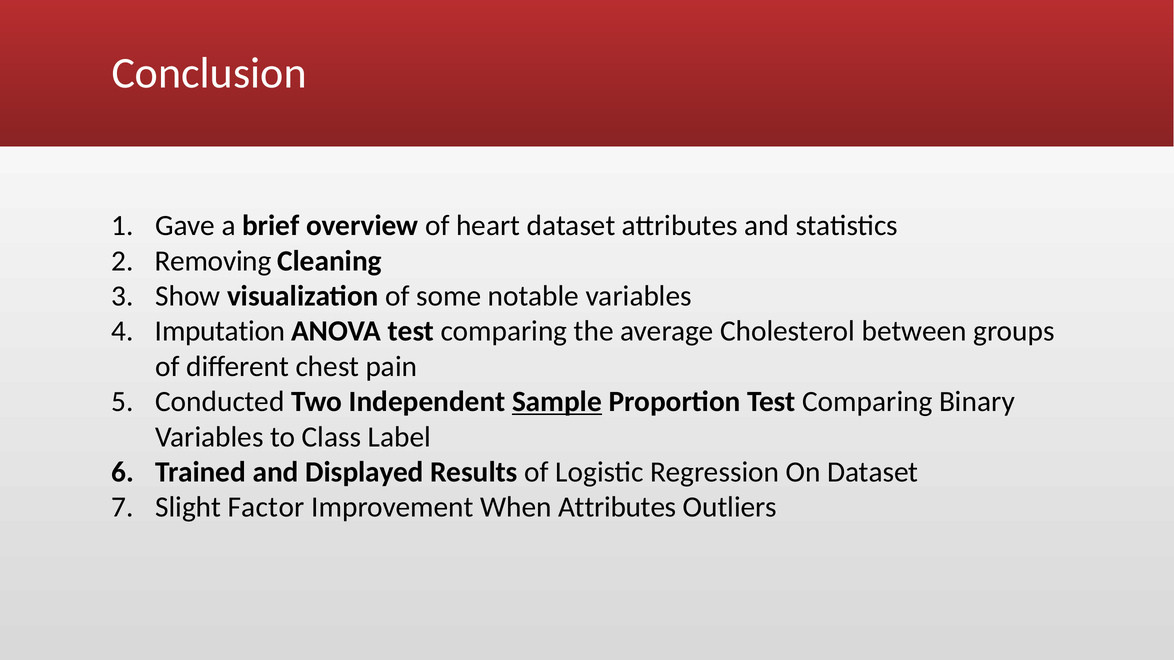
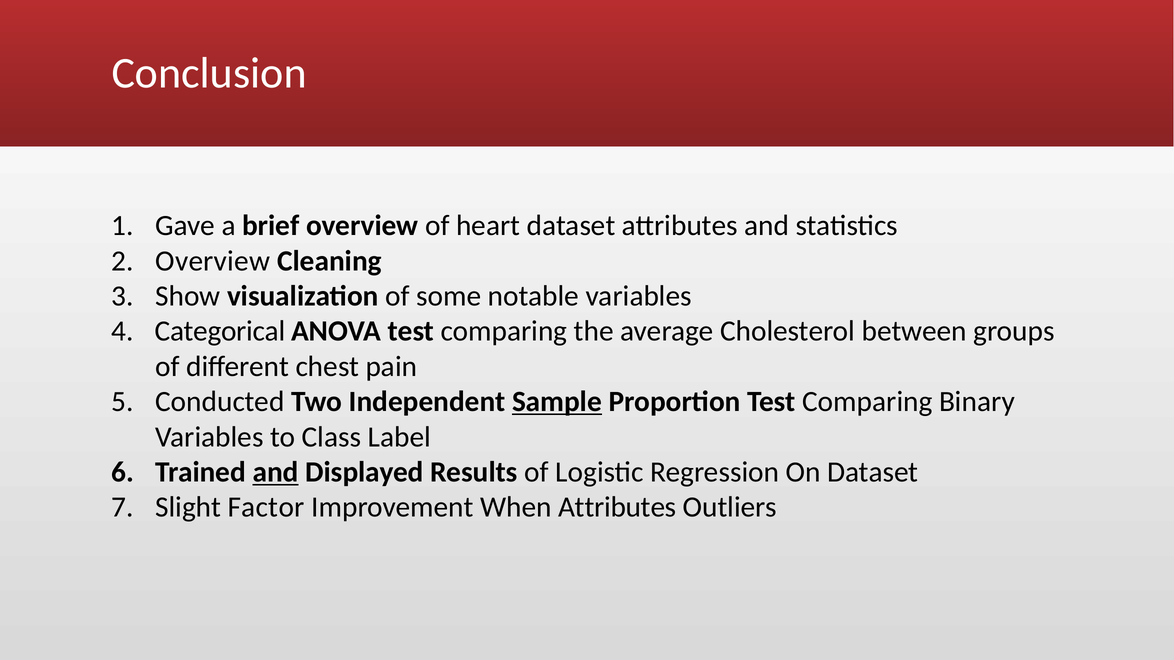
Removing: Removing -> Overview (213, 261)
Imputation: Imputation -> Categorical (220, 331)
and underline: none -> present (276, 472)
